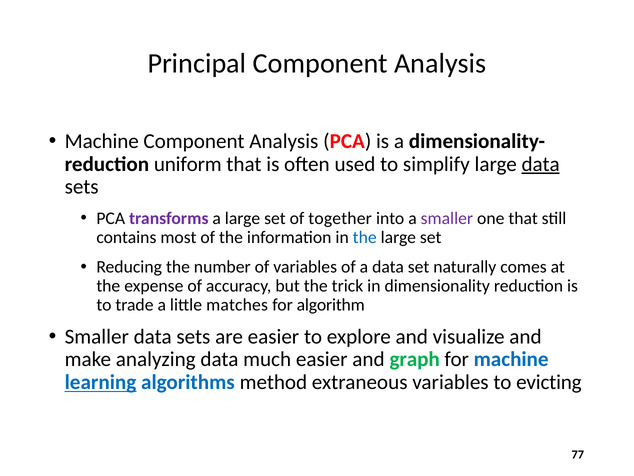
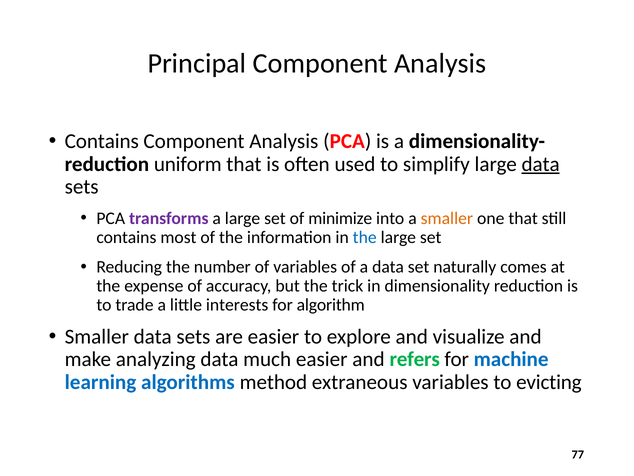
Machine: Machine -> Contains (102, 141)
together: together -> minimize (340, 218)
smaller colour: purple -> orange (447, 218)
matches: matches -> interests (237, 305)
graph: graph -> refers (415, 359)
learning underline: present -> none (100, 382)
